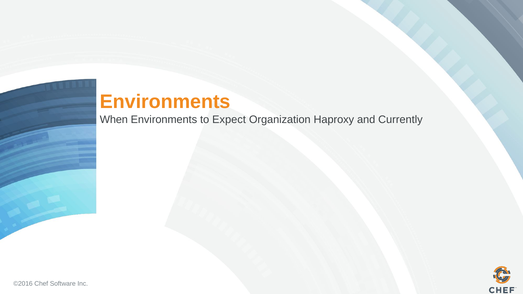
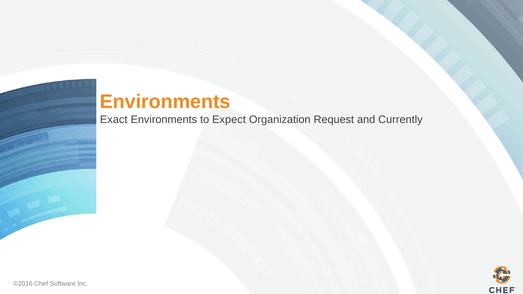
When: When -> Exact (114, 120)
Haproxy: Haproxy -> Request (334, 120)
